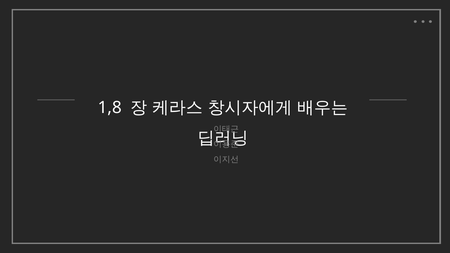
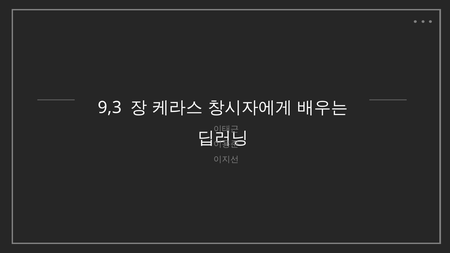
1,8: 1,8 -> 9,3 (110, 108)
